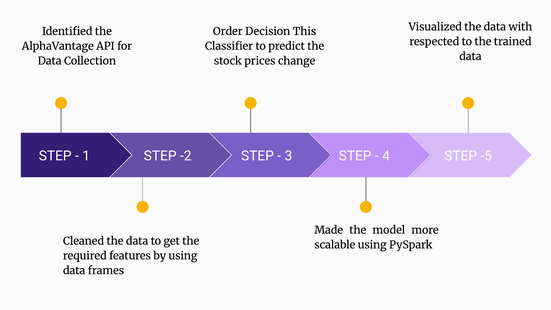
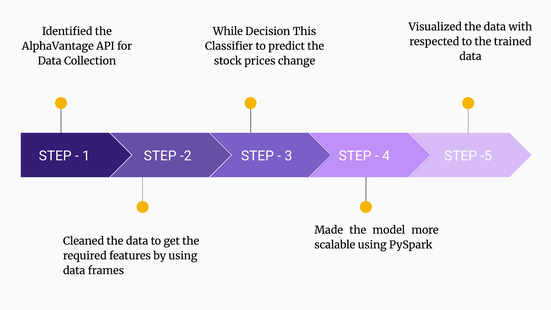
Order: Order -> While (228, 31)
